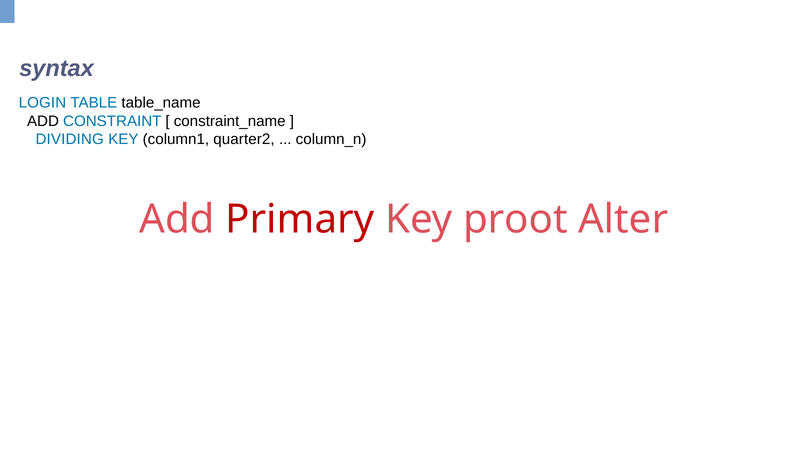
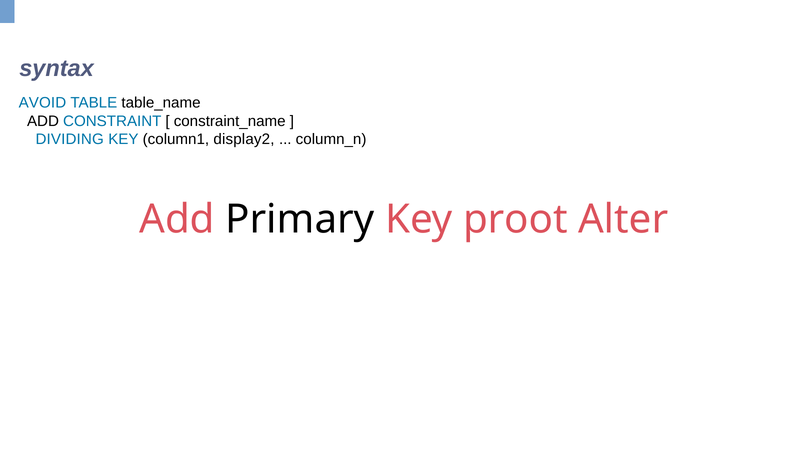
LOGIN: LOGIN -> AVOID (42, 103)
quarter2: quarter2 -> display2 (244, 139)
Primary colour: red -> black (300, 219)
